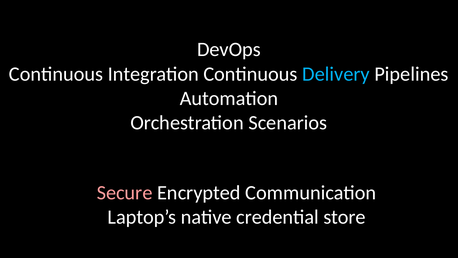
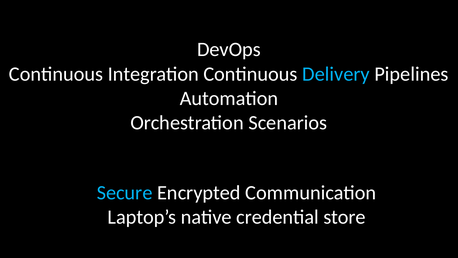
Secure colour: pink -> light blue (125, 193)
